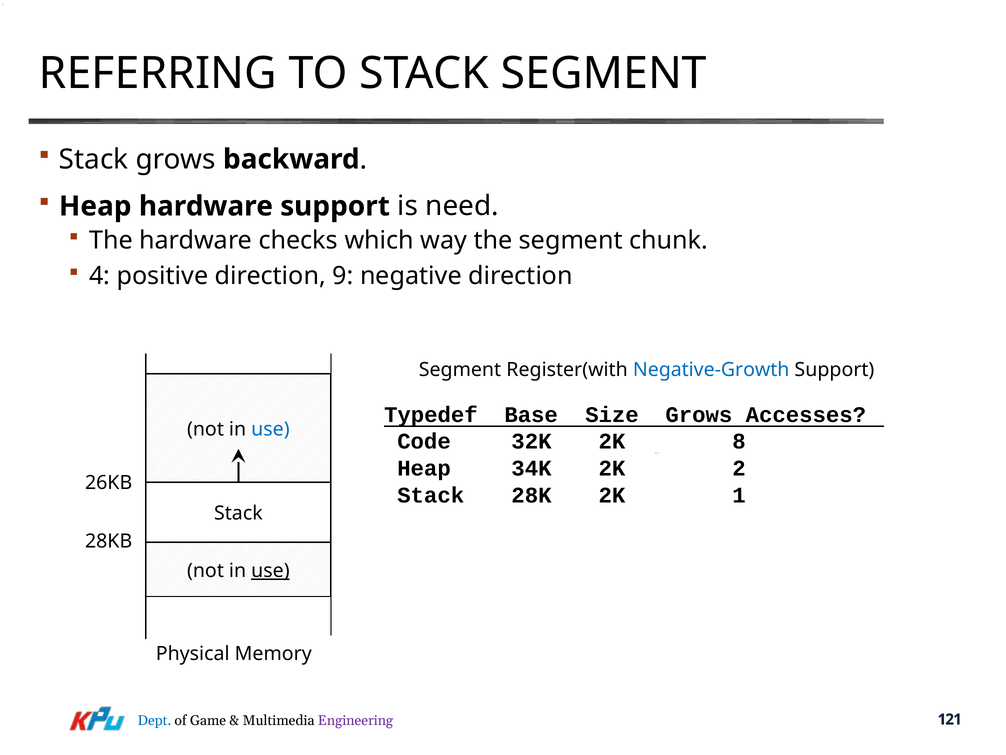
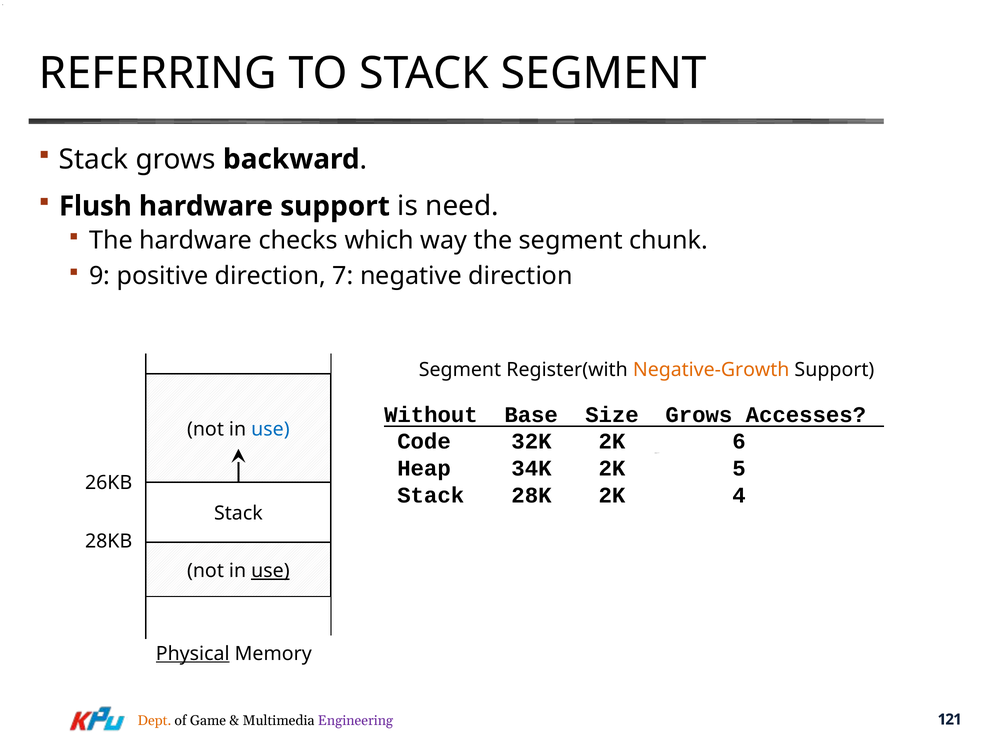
Heap: Heap -> Flush (95, 206)
4: 4 -> 9 (100, 276)
9: 9 -> 7 (343, 276)
Negative-Growth colour: blue -> orange (711, 369)
Typedef: Typedef -> Without (431, 415)
8: 8 -> 6 (739, 441)
2: 2 -> 5 (739, 468)
28K 2K 1: 1 -> 4 (739, 495)
Physical underline: none -> present (193, 653)
Dept colour: blue -> orange (154, 720)
